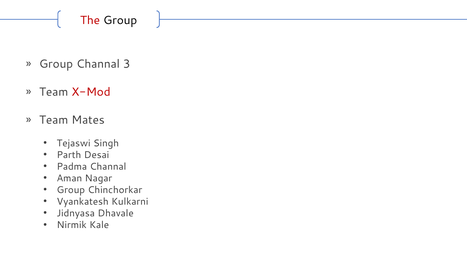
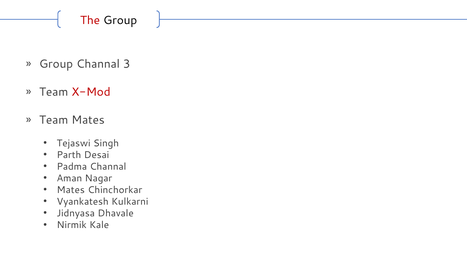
Group: Group -> Mates (71, 190)
